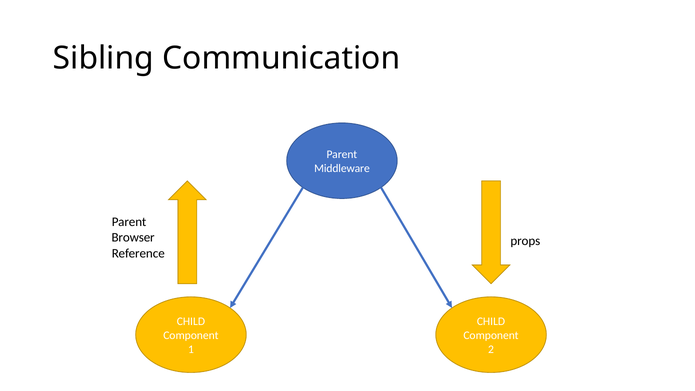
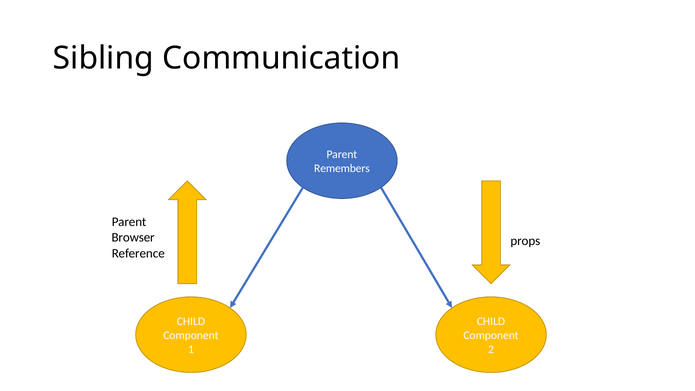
Middleware: Middleware -> Remembers (342, 168)
